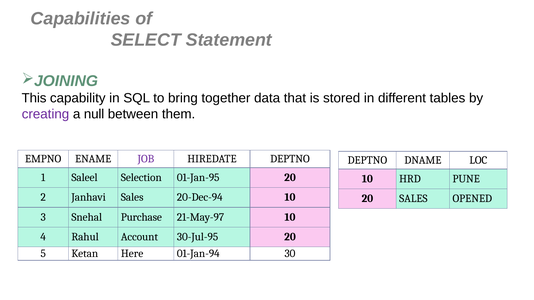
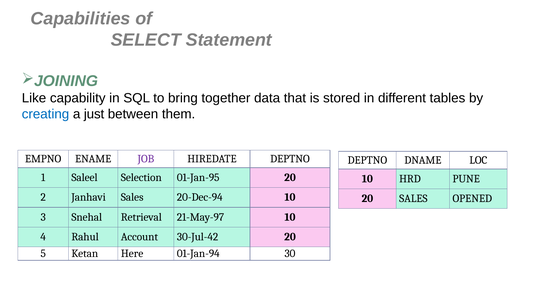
This: This -> Like (34, 98)
creating colour: purple -> blue (45, 114)
null: null -> just (94, 114)
Purchase: Purchase -> Retrieval (141, 217)
30-Jul-95: 30-Jul-95 -> 30-Jul-42 (198, 237)
